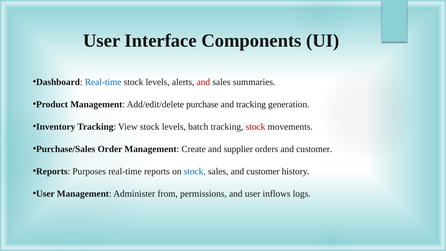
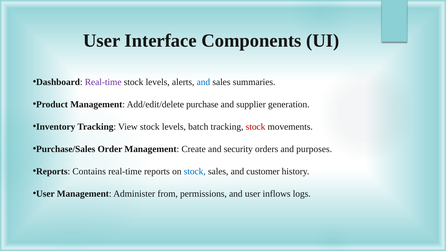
Real-time colour: blue -> purple (103, 82)
and colour: red -> blue (203, 82)
and tracking: tracking -> supplier (251, 104)
supplier: supplier -> security (238, 149)
orders and customer: customer -> purposes (314, 149)
Purposes: Purposes -> Contains (89, 171)
